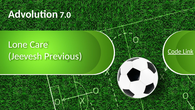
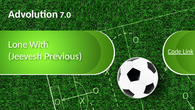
Care: Care -> With (39, 44)
